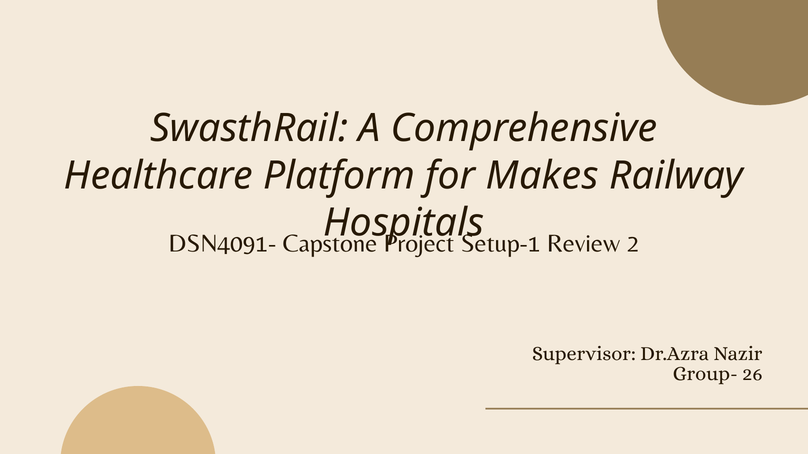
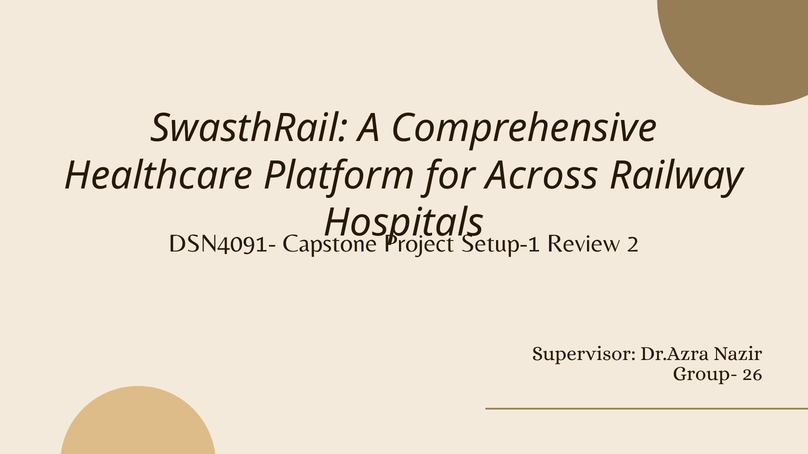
Makes: Makes -> Across (542, 176)
